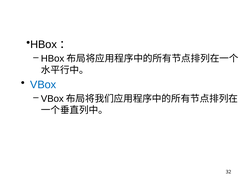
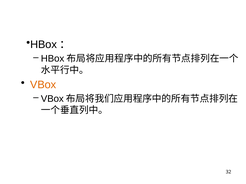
VBox colour: blue -> orange (43, 85)
